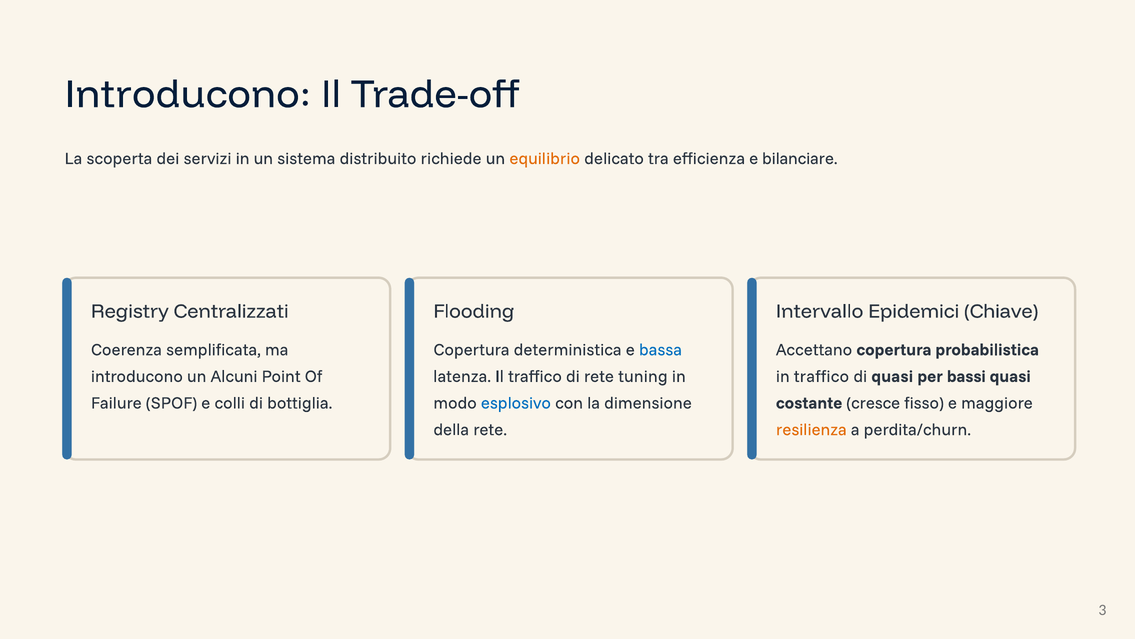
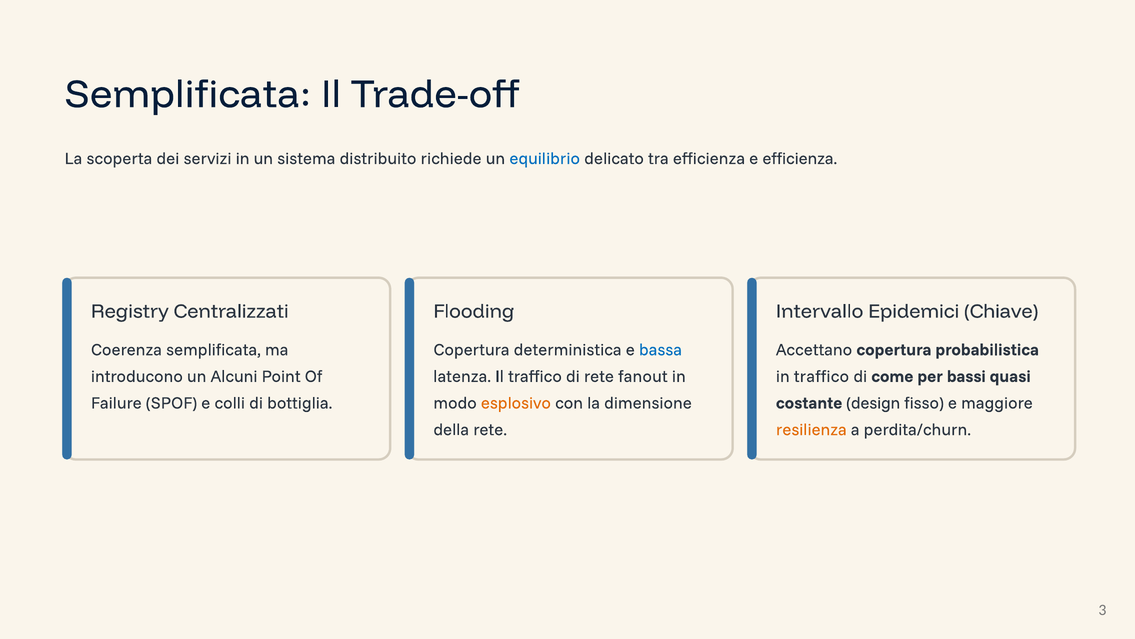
Introducono: Introducono -> Semplificata (188, 94)
equilibrio colour: orange -> blue (545, 158)
e bilanciare: bilanciare -> efficienza (800, 158)
tuning: tuning -> fanout (643, 376)
di quasi: quasi -> come (892, 376)
esplosivo colour: blue -> orange (516, 403)
cresce: cresce -> design (873, 403)
